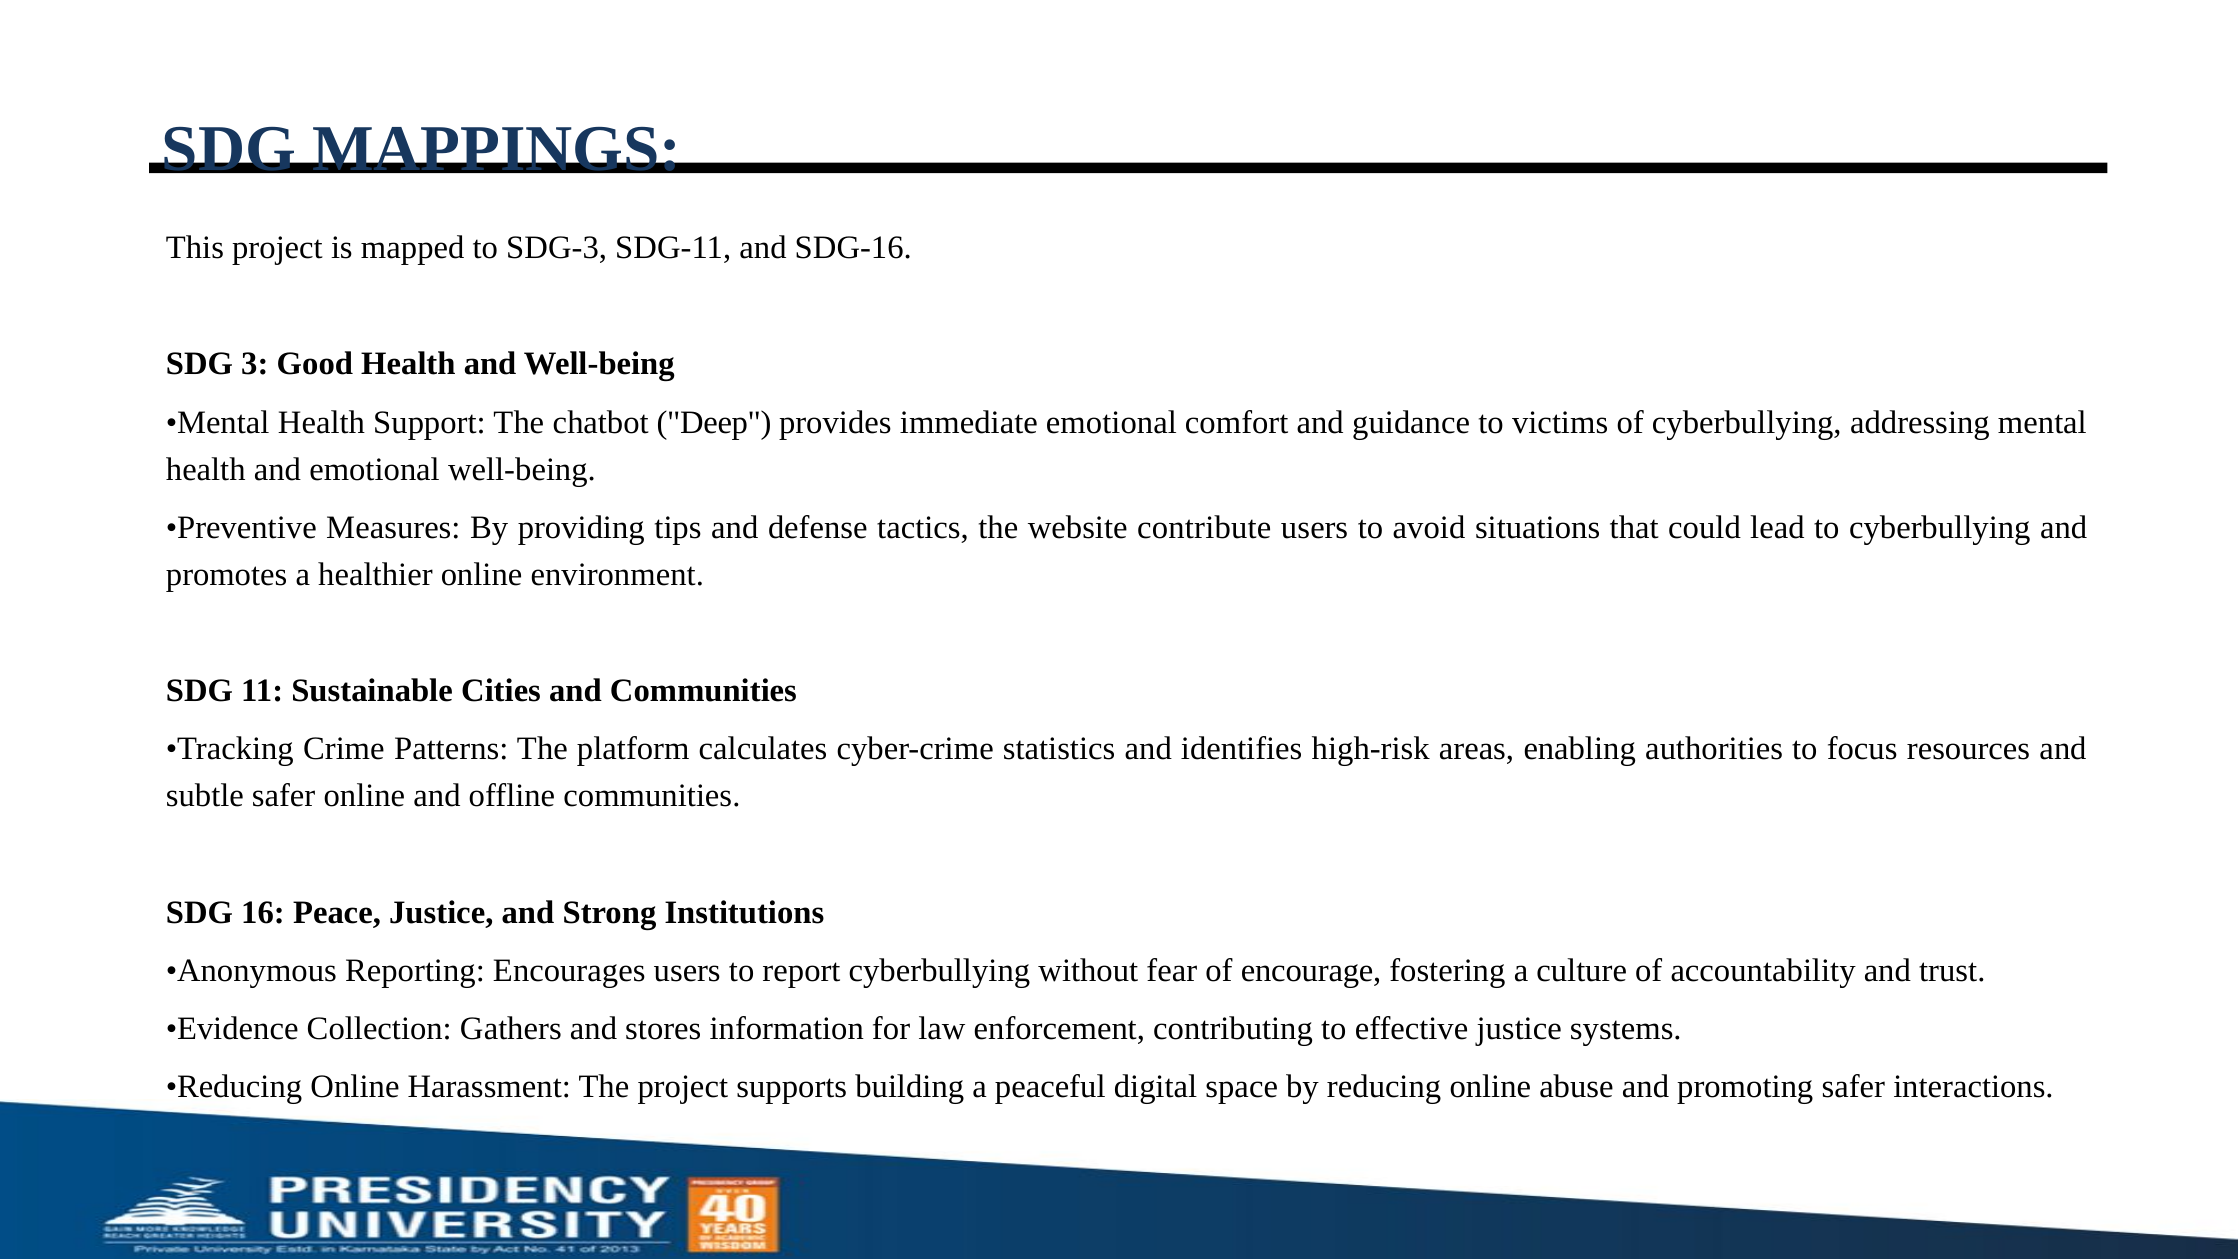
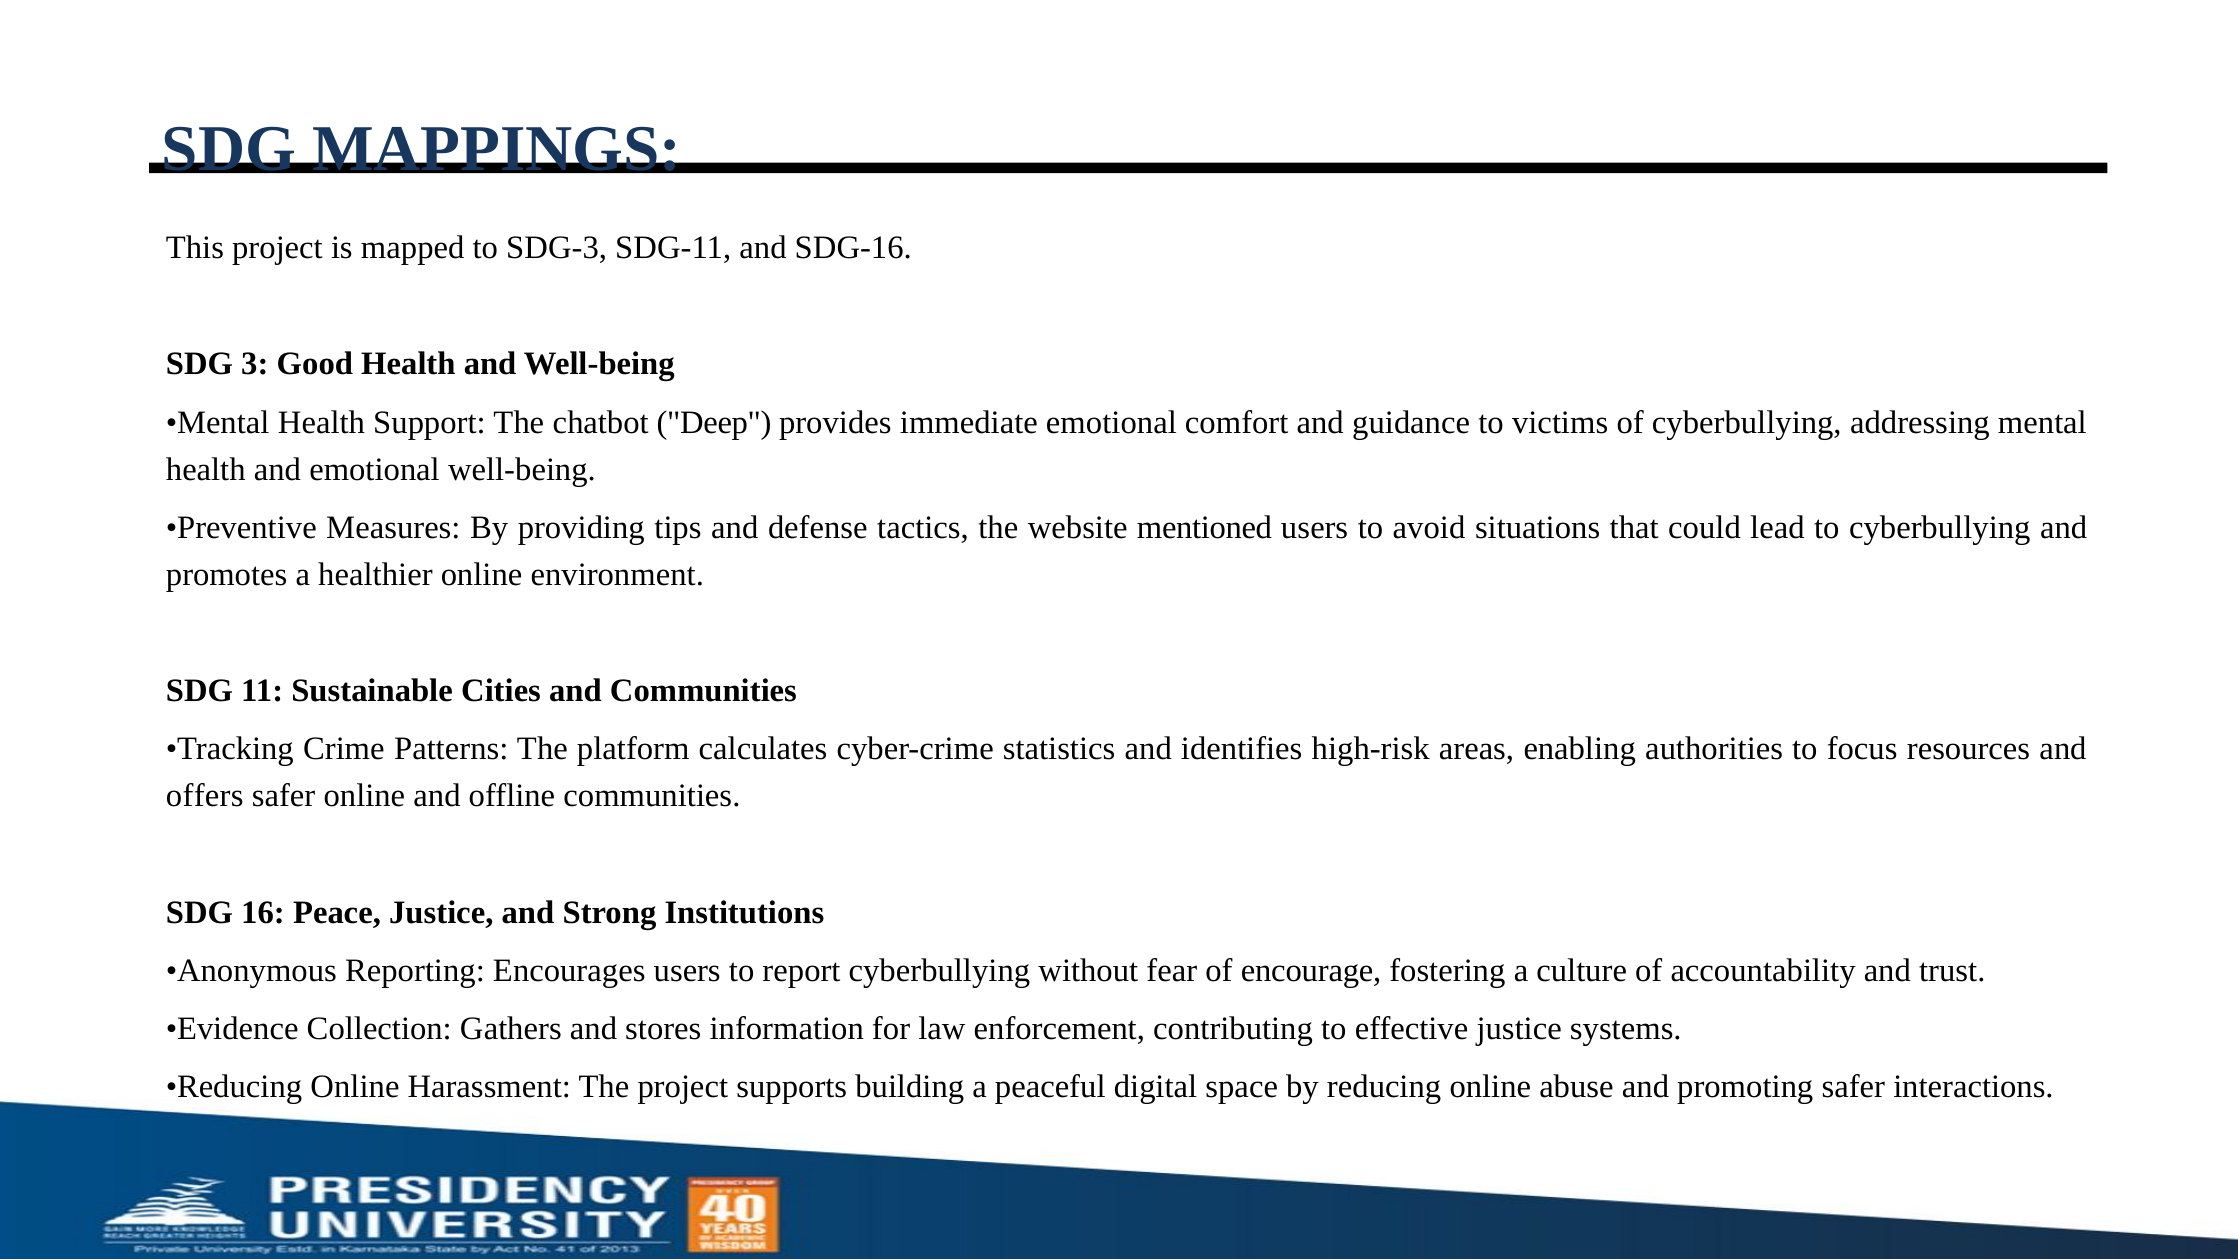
contribute: contribute -> mentioned (1205, 527)
subtle: subtle -> offers (205, 796)
